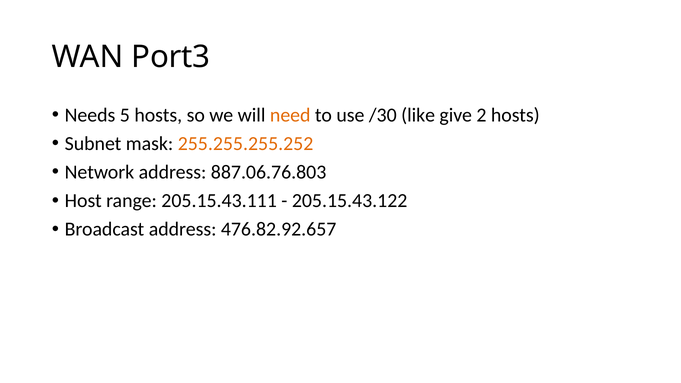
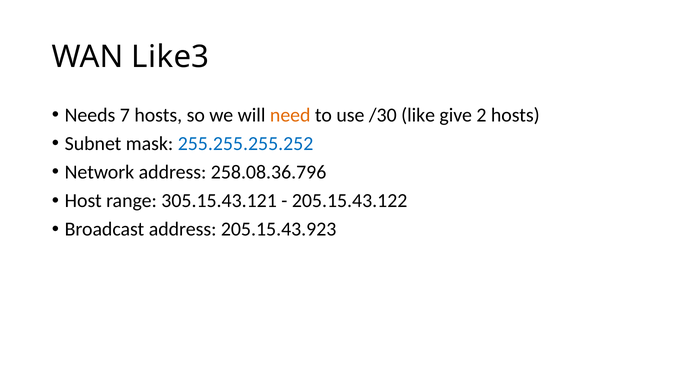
Port3: Port3 -> Like3 (170, 57)
5: 5 -> 7 (125, 115)
255.255.255.252 colour: orange -> blue (246, 144)
887.06.76.803: 887.06.76.803 -> 258.08.36.796 (269, 172)
205.15.43.111: 205.15.43.111 -> 305.15.43.121 (219, 201)
476.82.92.657: 476.82.92.657 -> 205.15.43.923 (279, 229)
